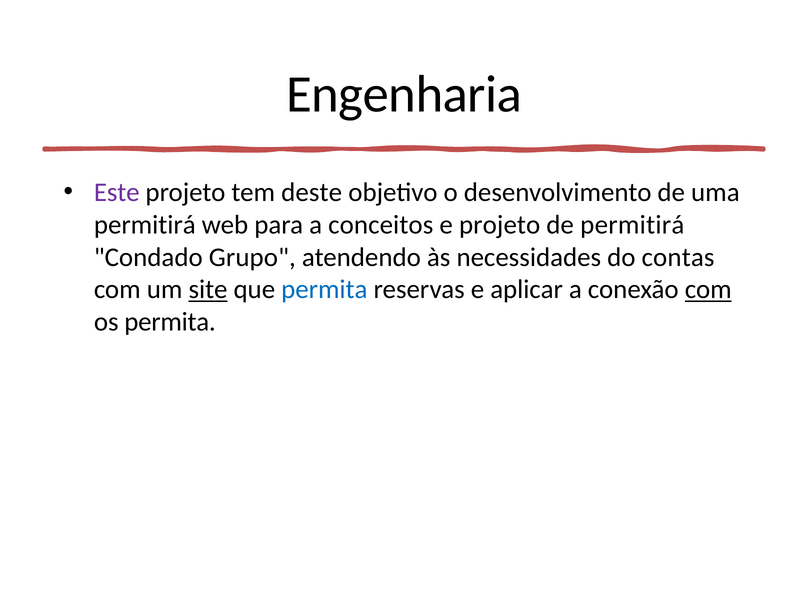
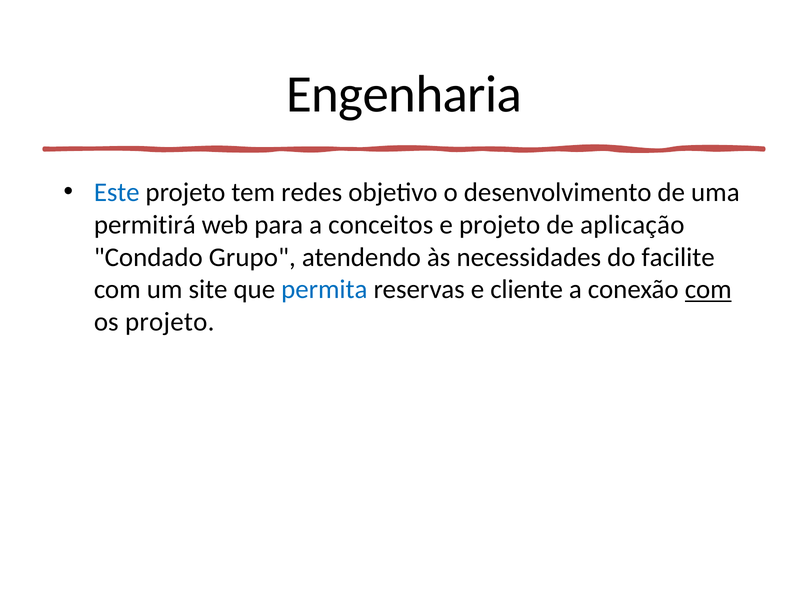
Este colour: purple -> blue (117, 193)
deste: deste -> redes (312, 193)
de permitirá: permitirá -> aplicação (632, 225)
contas: contas -> facilite (678, 257)
site underline: present -> none (208, 290)
aplicar: aplicar -> cliente (527, 290)
os permita: permita -> projeto (170, 322)
